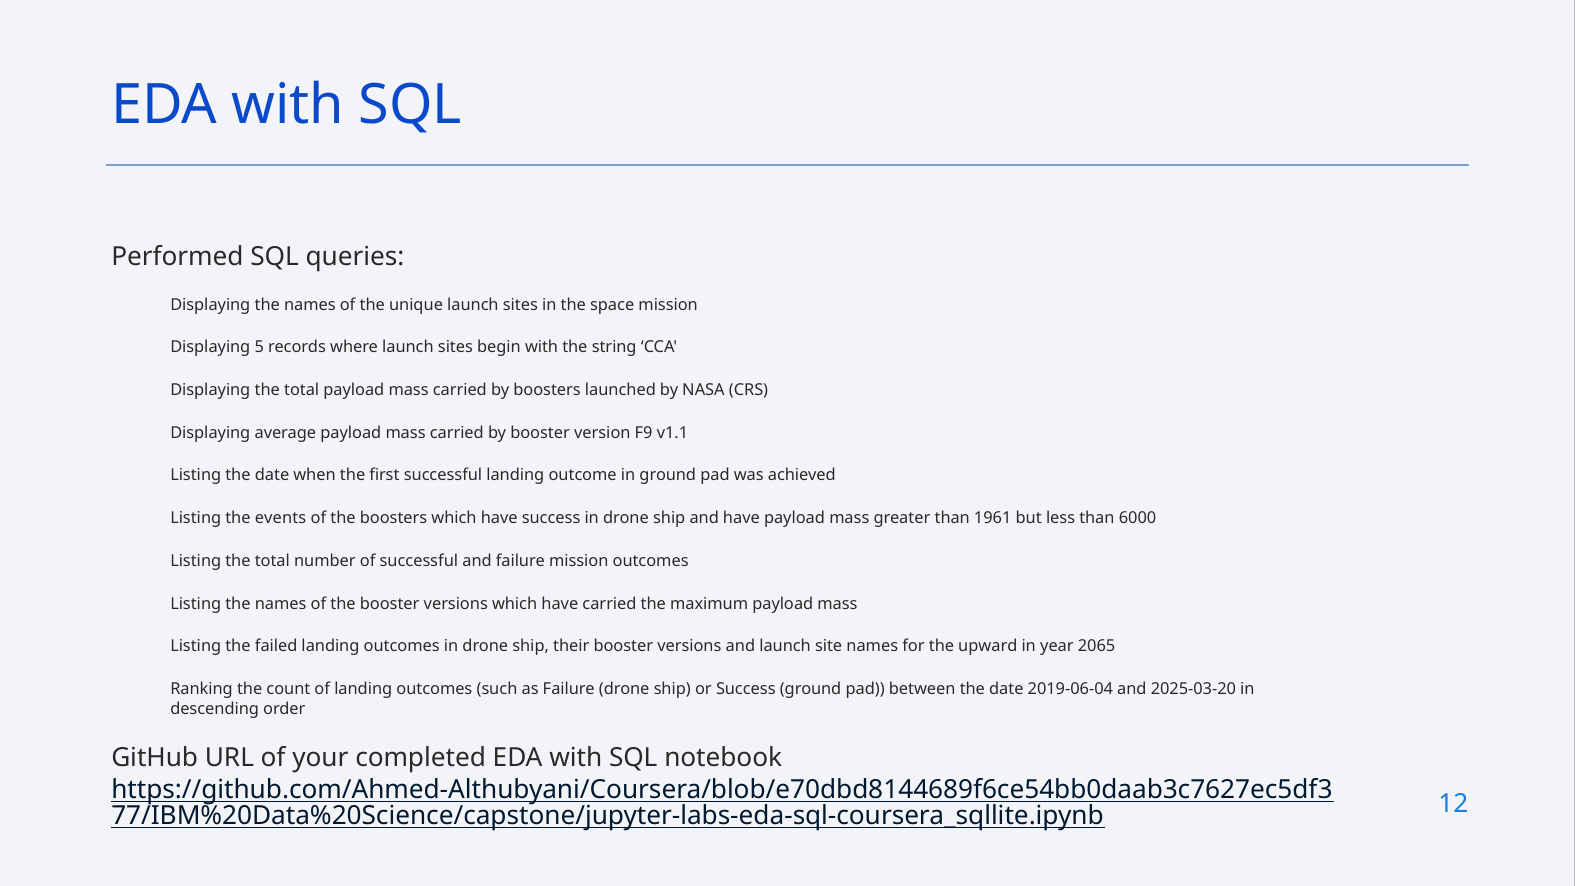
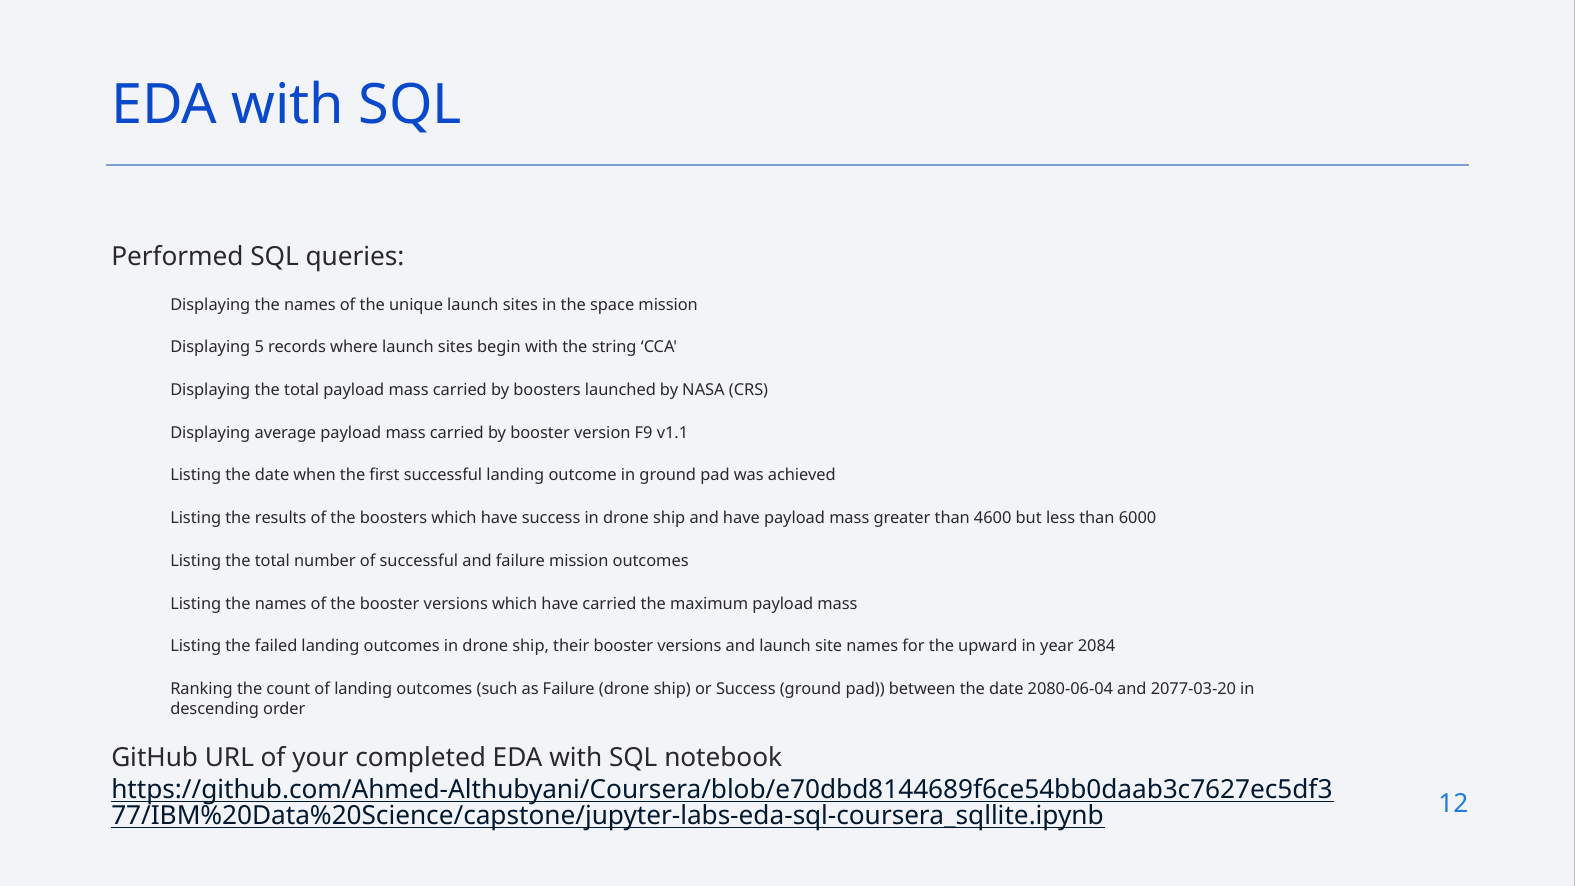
events: events -> results (281, 518)
1961: 1961 -> 4600 (993, 518)
2065: 2065 -> 2084 (1097, 646)
2019-06-04: 2019-06-04 -> 2080-06-04 (1070, 689)
2025-03-20: 2025-03-20 -> 2077-03-20 (1193, 689)
